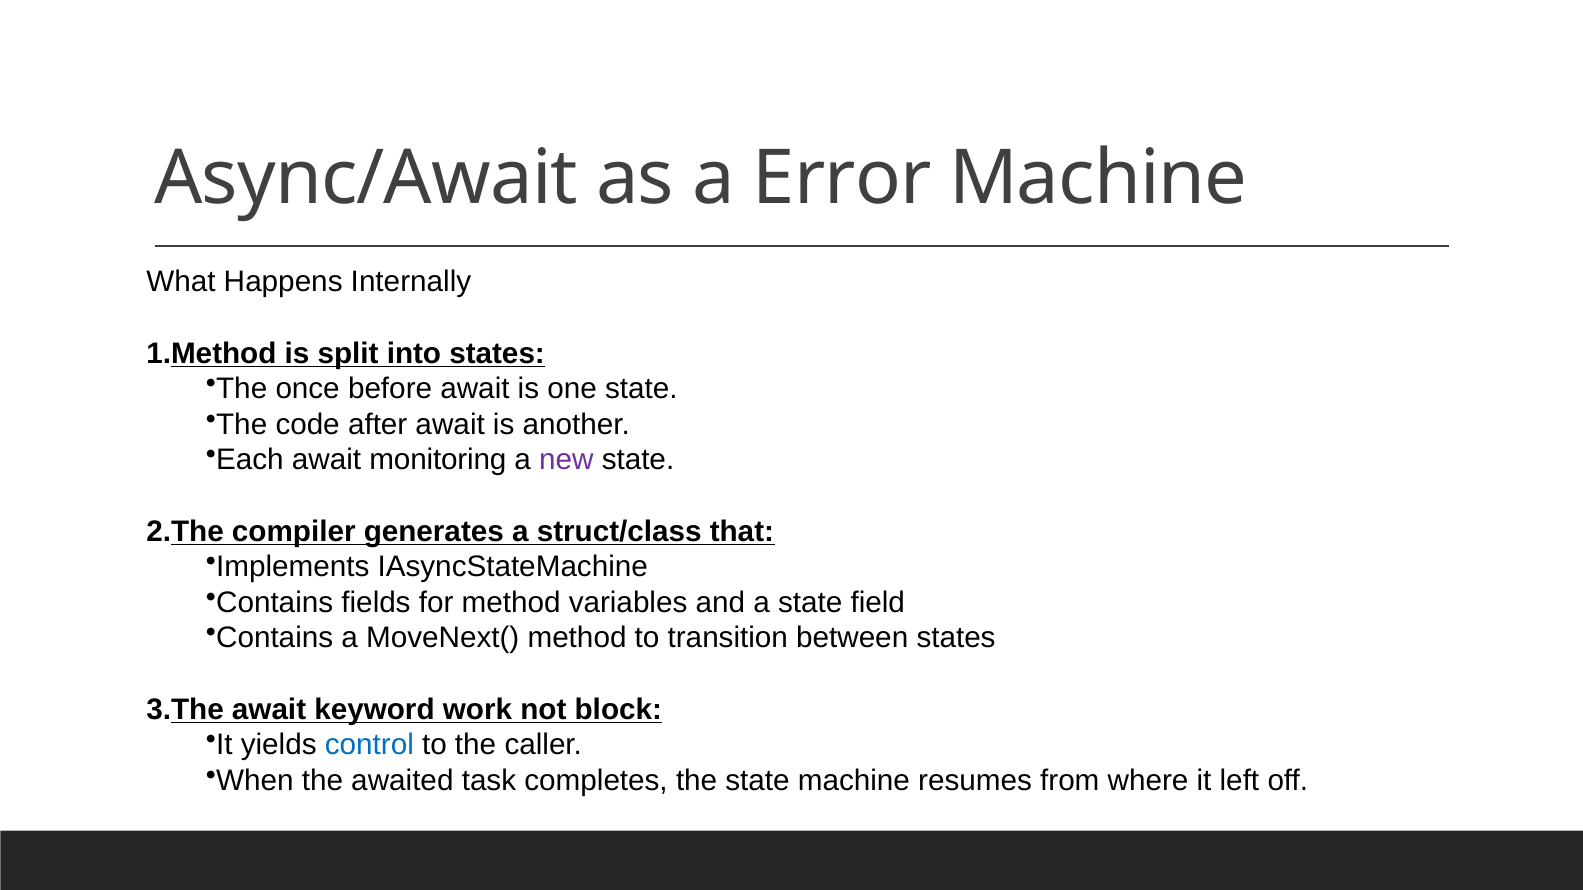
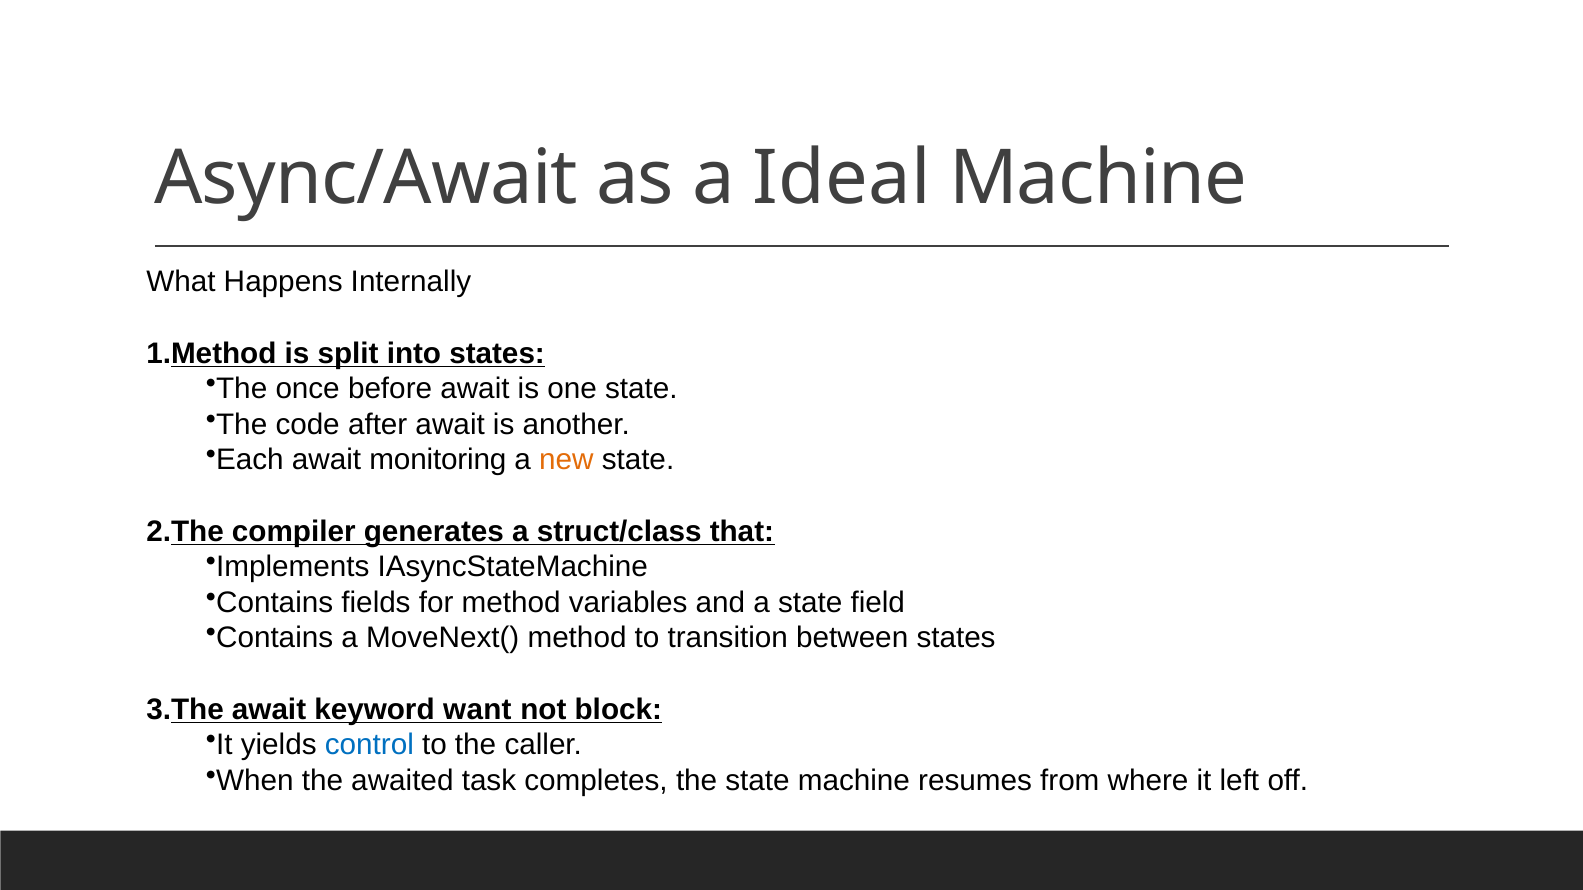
Error: Error -> Ideal (842, 178)
new colour: purple -> orange (566, 460)
work: work -> want (477, 710)
